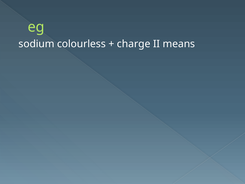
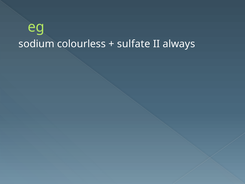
charge: charge -> sulfate (134, 44)
means: means -> always (179, 44)
